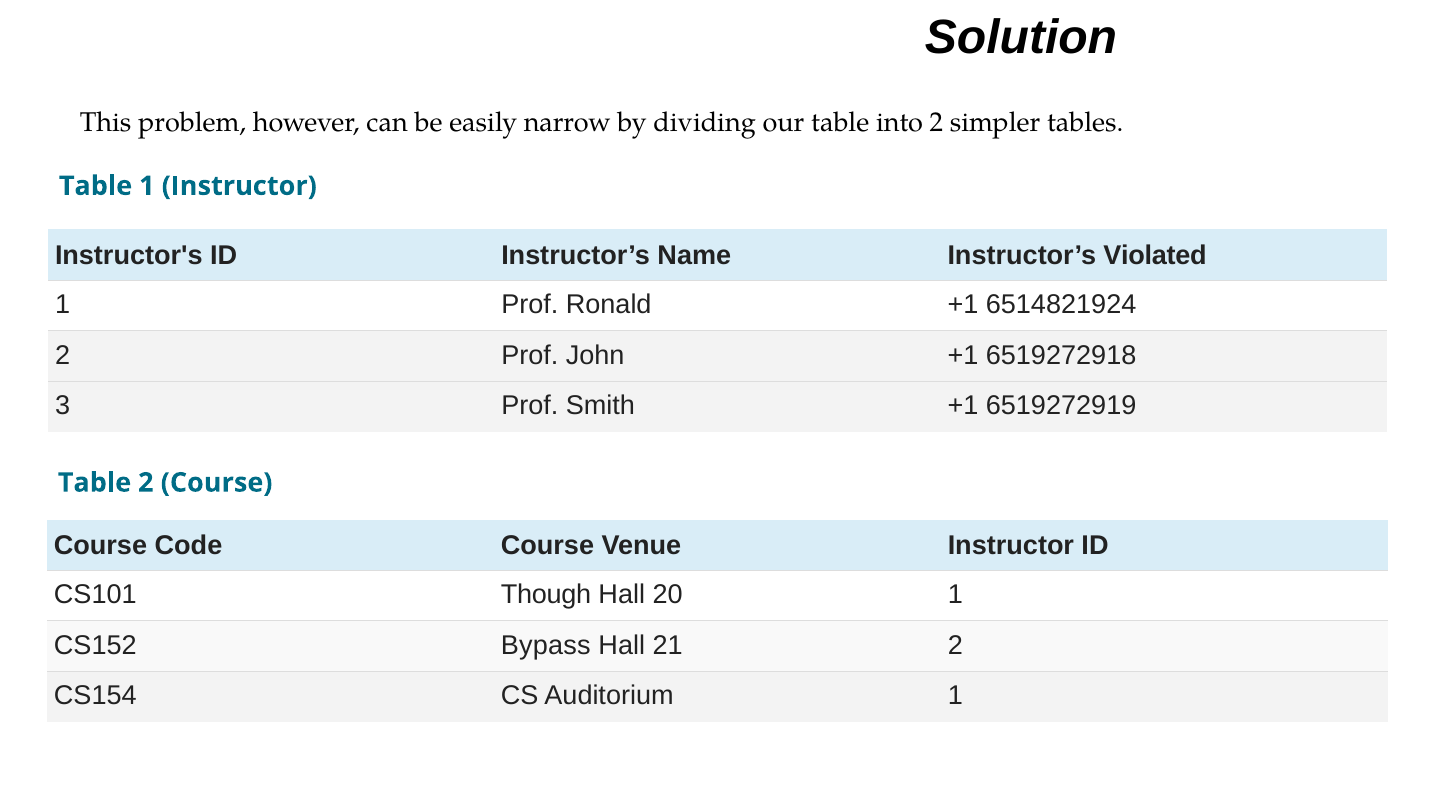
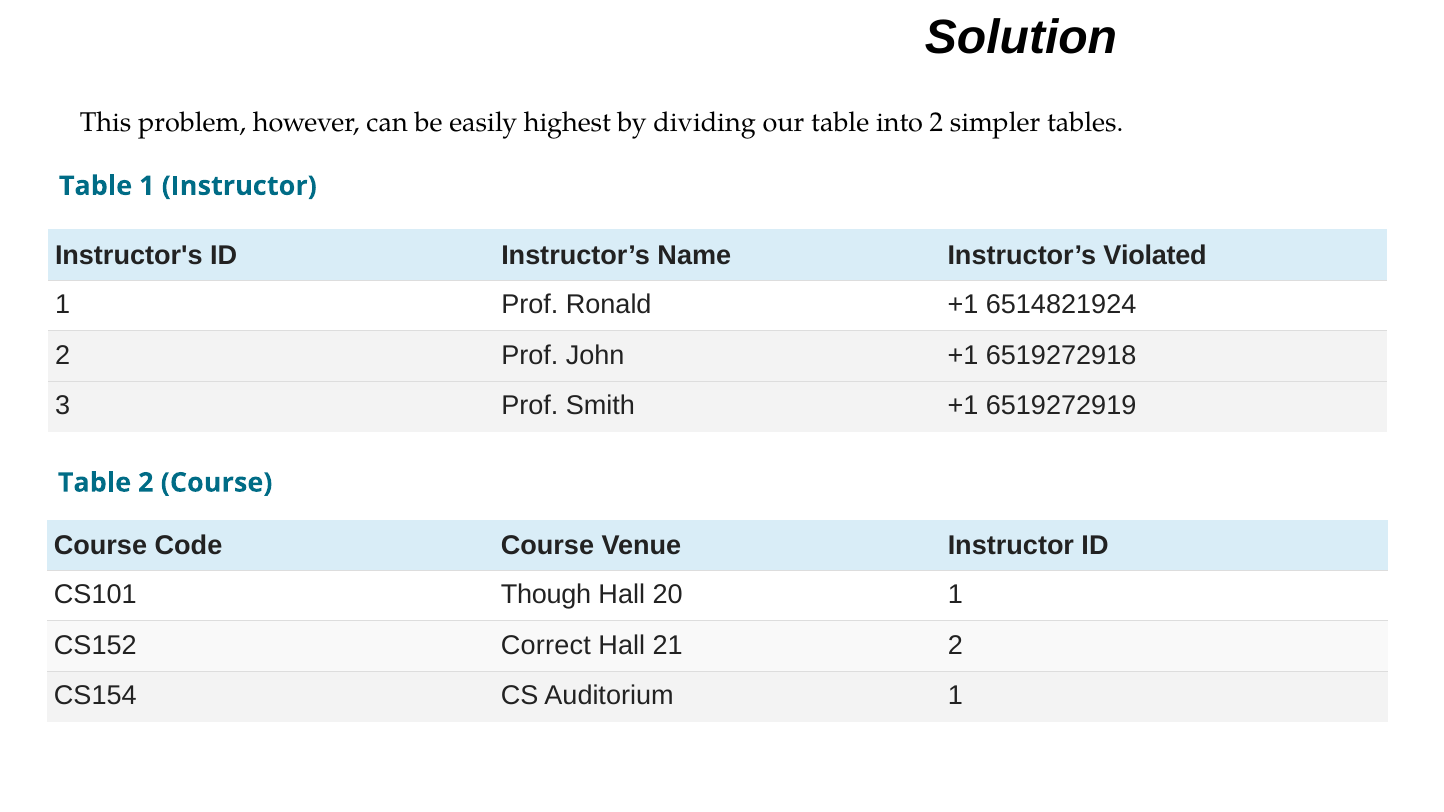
narrow: narrow -> highest (567, 123)
Bypass: Bypass -> Correct (546, 646)
